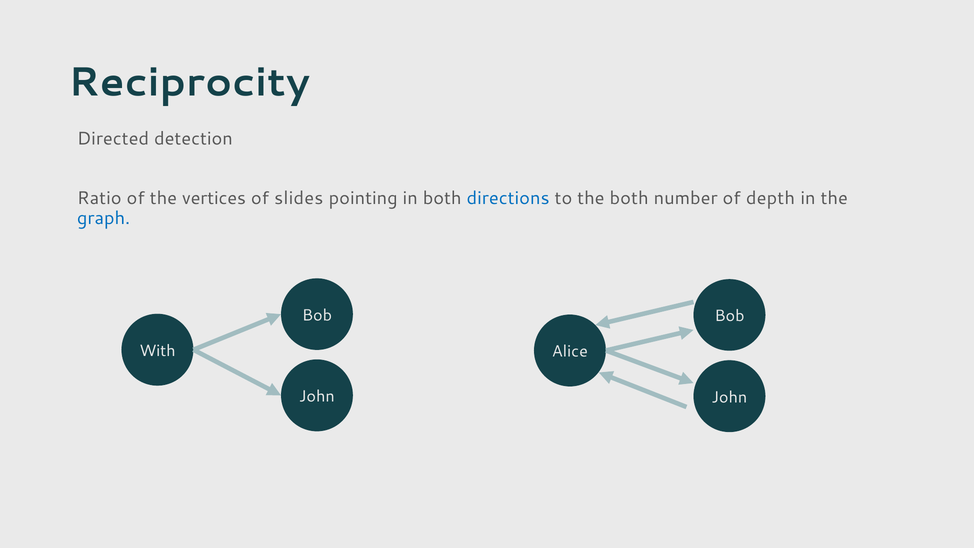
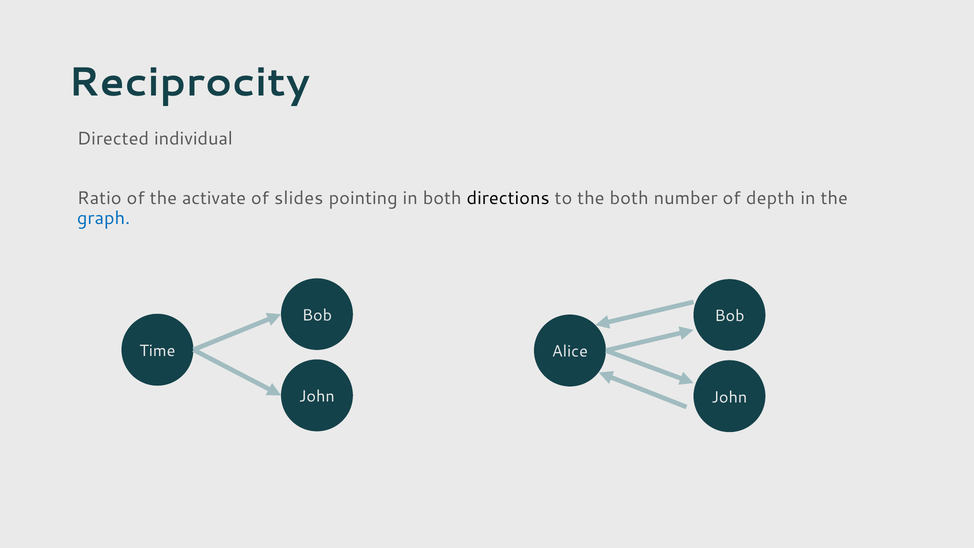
detection: detection -> individual (193, 138)
vertices: vertices -> activate (214, 198)
directions colour: blue -> black (508, 198)
With: With -> Time (157, 351)
